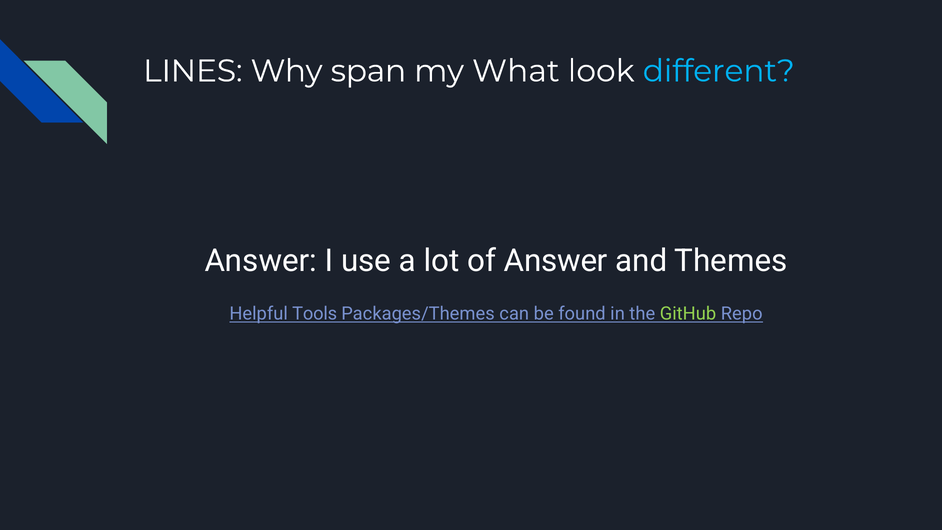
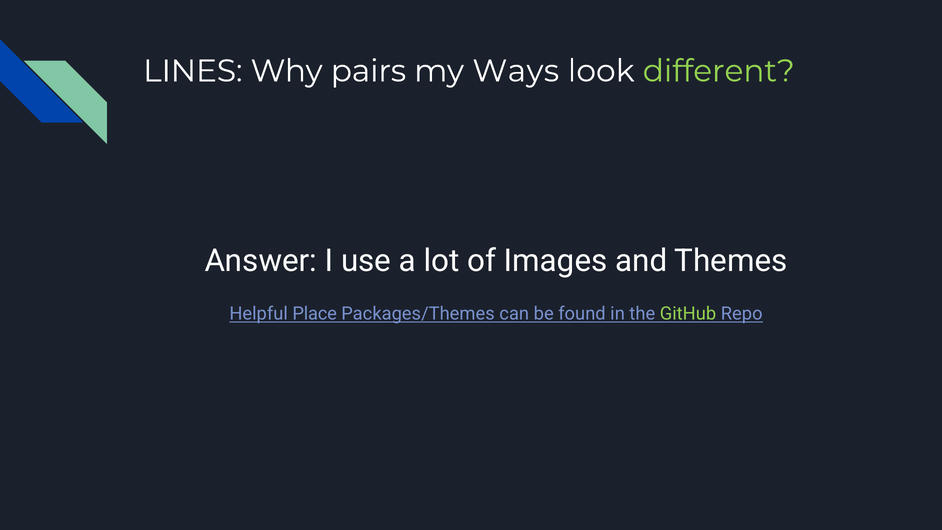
span: span -> pairs (368, 71)
What: What -> Ways (516, 71)
different colour: light blue -> light green (719, 71)
of Answer: Answer -> Images (556, 261)
Tools: Tools -> Place (315, 314)
